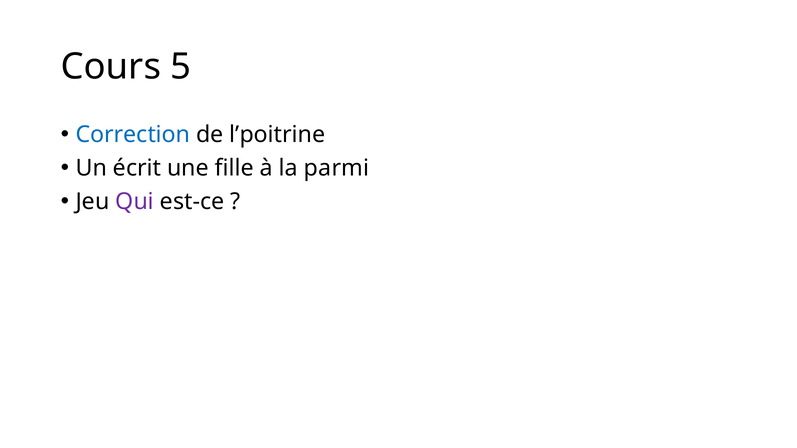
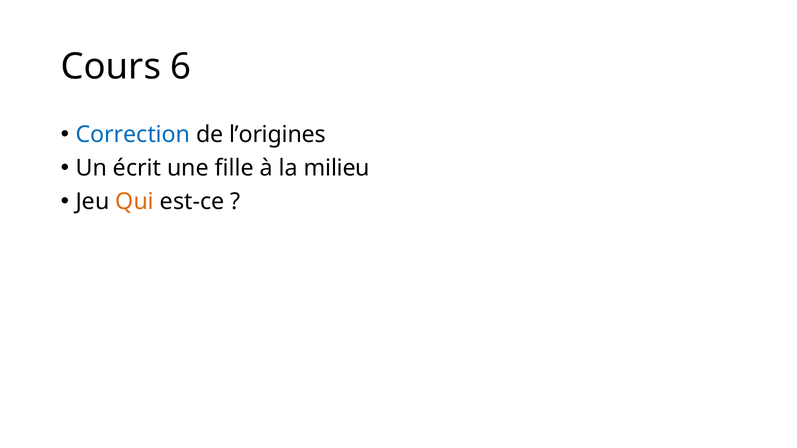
5: 5 -> 6 (181, 67)
l’poitrine: l’poitrine -> l’origines (277, 135)
parmi: parmi -> milieu (337, 168)
Qui colour: purple -> orange (135, 202)
